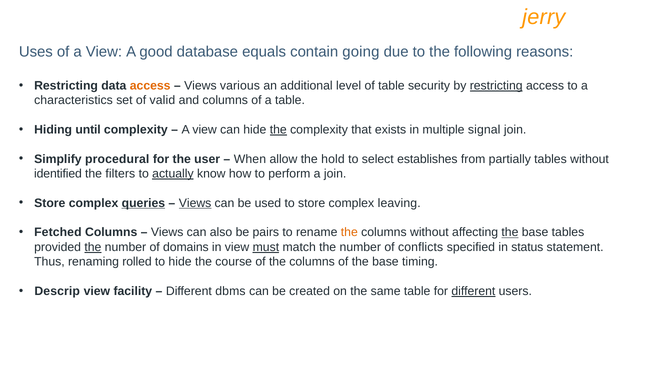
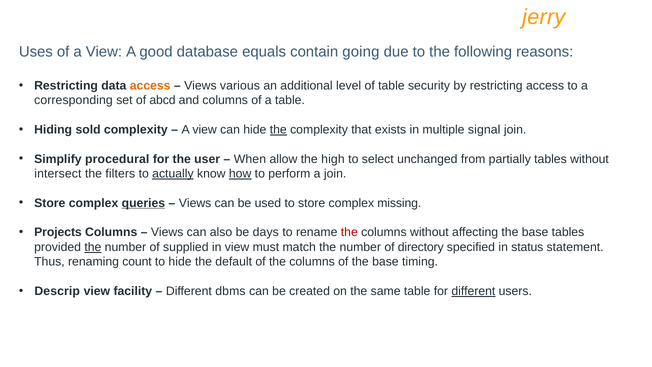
restricting underline: present -> none (496, 86)
characteristics: characteristics -> corresponding (73, 100)
valid: valid -> abcd (163, 100)
until: until -> sold (88, 130)
hold: hold -> high (333, 159)
establishes: establishes -> unchanged (427, 159)
identified: identified -> intersect (58, 174)
how underline: none -> present (240, 174)
Views underline: present -> none (195, 203)
leaving: leaving -> missing (399, 203)
Fetched: Fetched -> Projects (58, 232)
pairs: pairs -> days (266, 232)
the colour: orange -> red (349, 232)
the underline: present -> none (510, 232)
domains: domains -> supplied (186, 247)
must underline: present -> none (266, 247)
conflicts: conflicts -> directory (421, 247)
rolled: rolled -> count (137, 262)
course: course -> default (234, 262)
